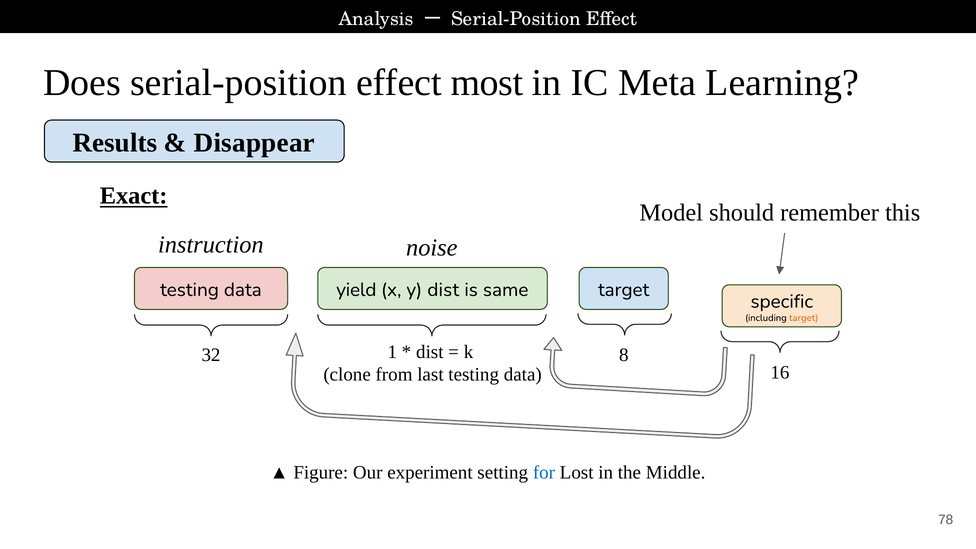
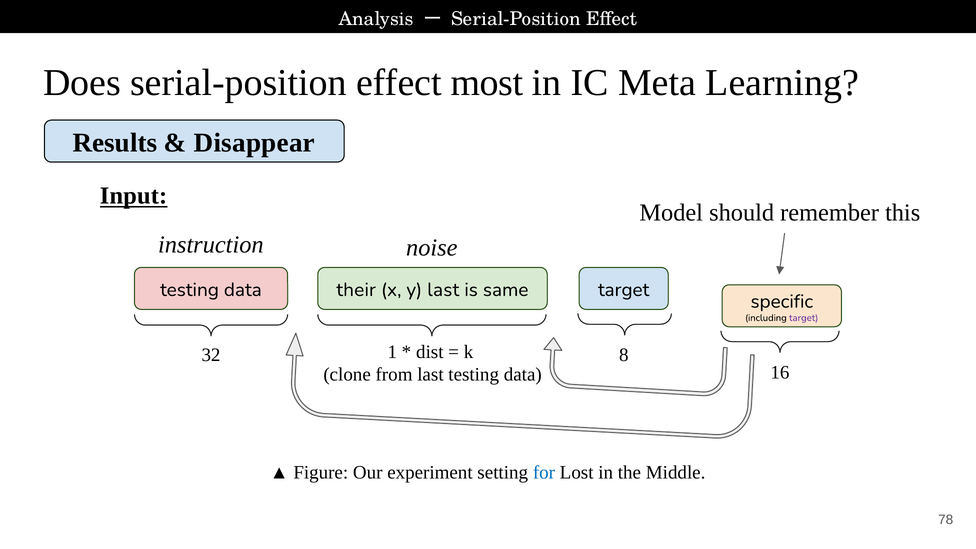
Exact: Exact -> Input (134, 196)
yield: yield -> their (356, 290)
y dist: dist -> last (443, 290)
target colour: orange -> purple (804, 318)
